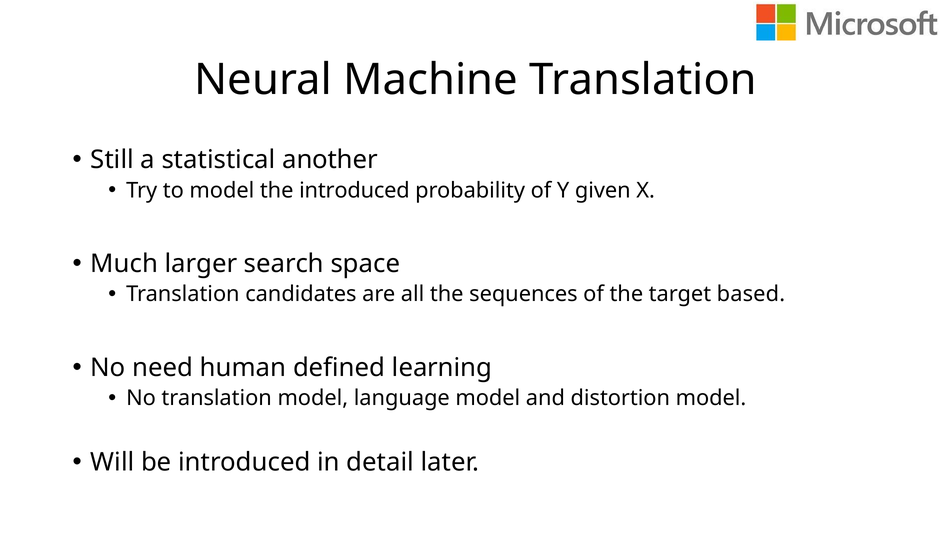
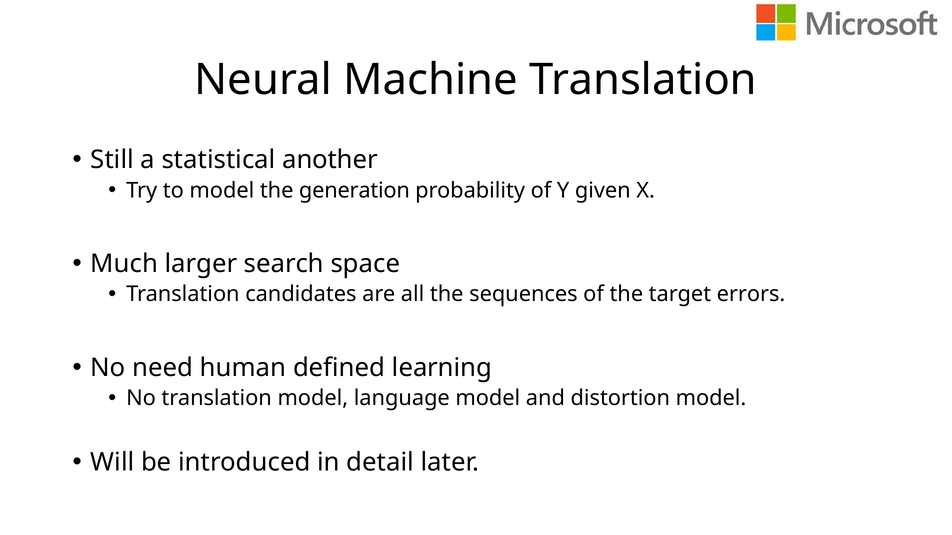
the introduced: introduced -> generation (354, 191)
based: based -> errors (751, 295)
